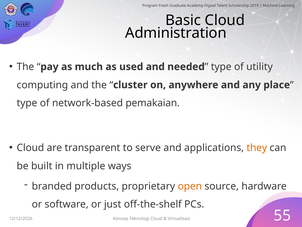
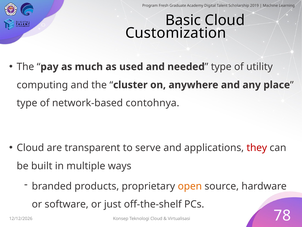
Administration: Administration -> Customization (176, 33)
pemakaian: pemakaian -> contohnya (153, 103)
they colour: orange -> red (257, 147)
55: 55 -> 78 (282, 215)
